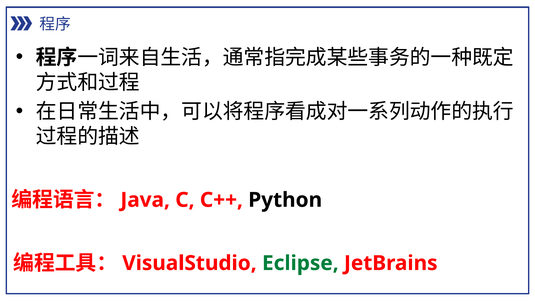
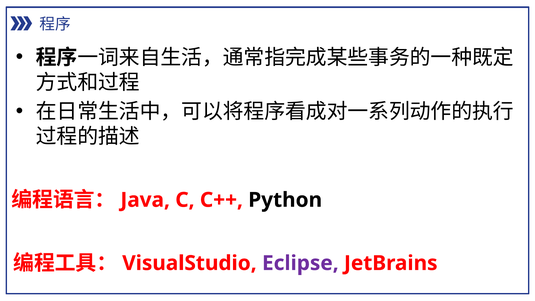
Eclipse colour: green -> purple (300, 263)
